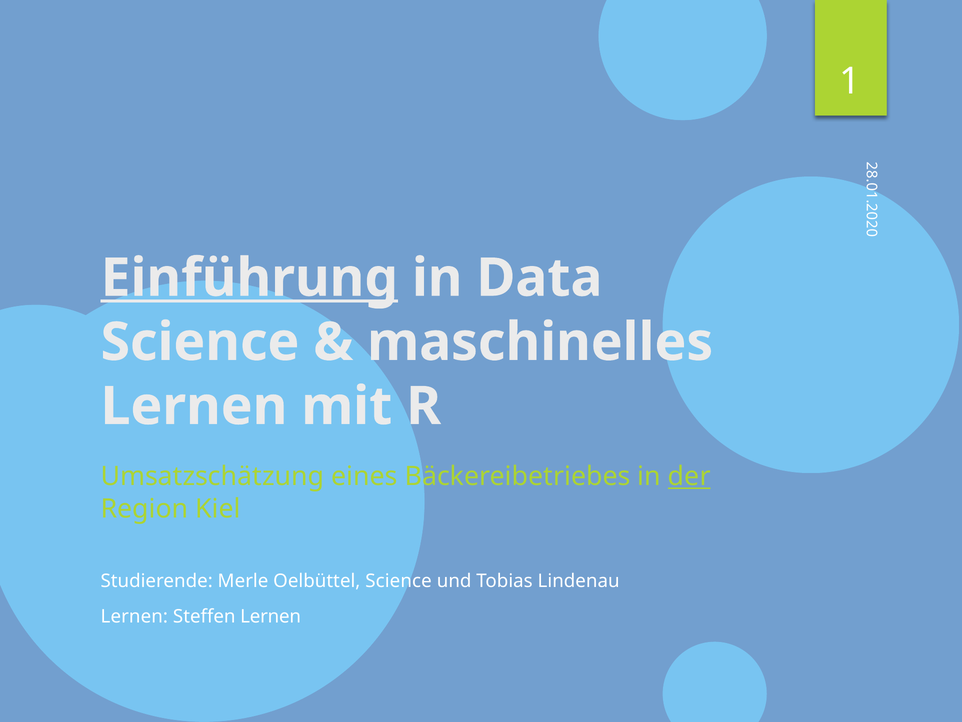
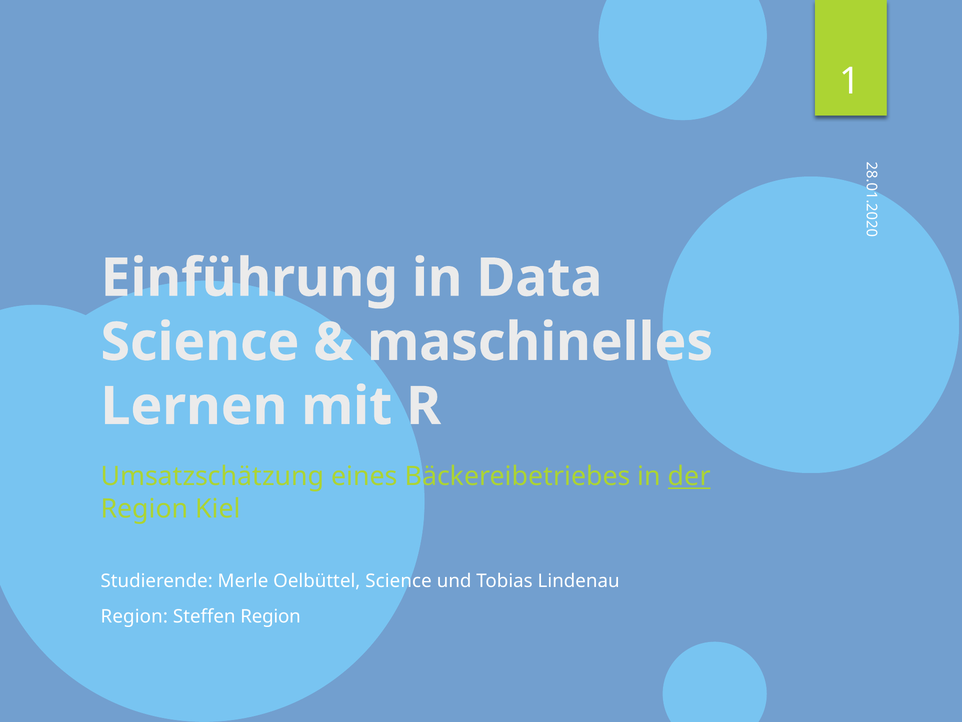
Einführung underline: present -> none (249, 278)
Lernen: Lernen -> Region (134, 616)
Steffen Lernen: Lernen -> Region (271, 616)
